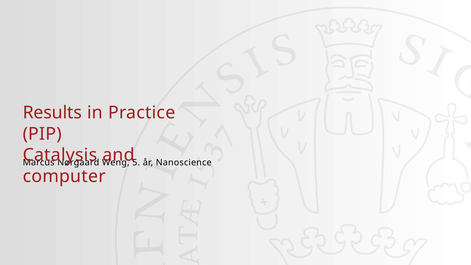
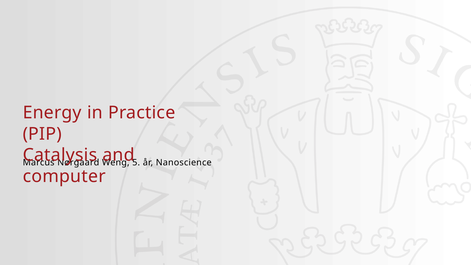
Results: Results -> Energy (52, 113)
